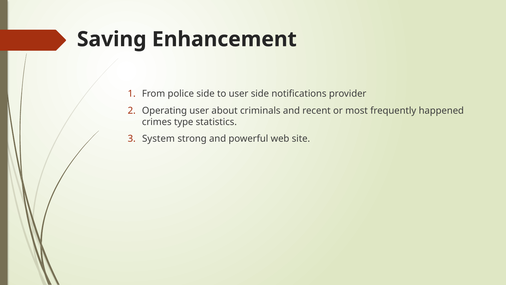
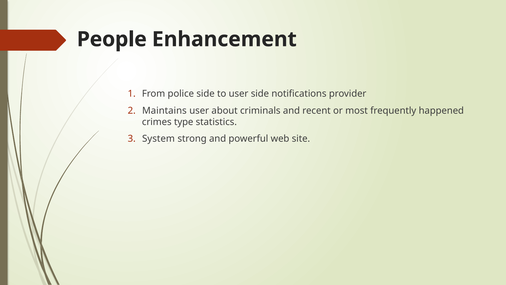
Saving: Saving -> People (112, 39)
Operating: Operating -> Maintains (164, 110)
